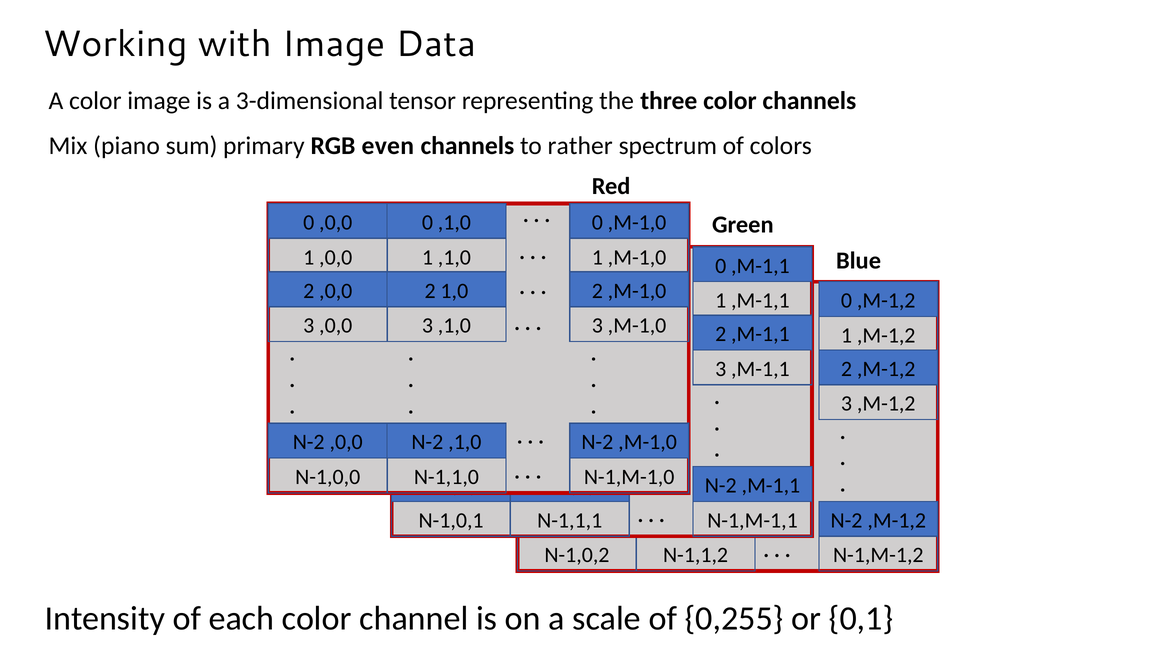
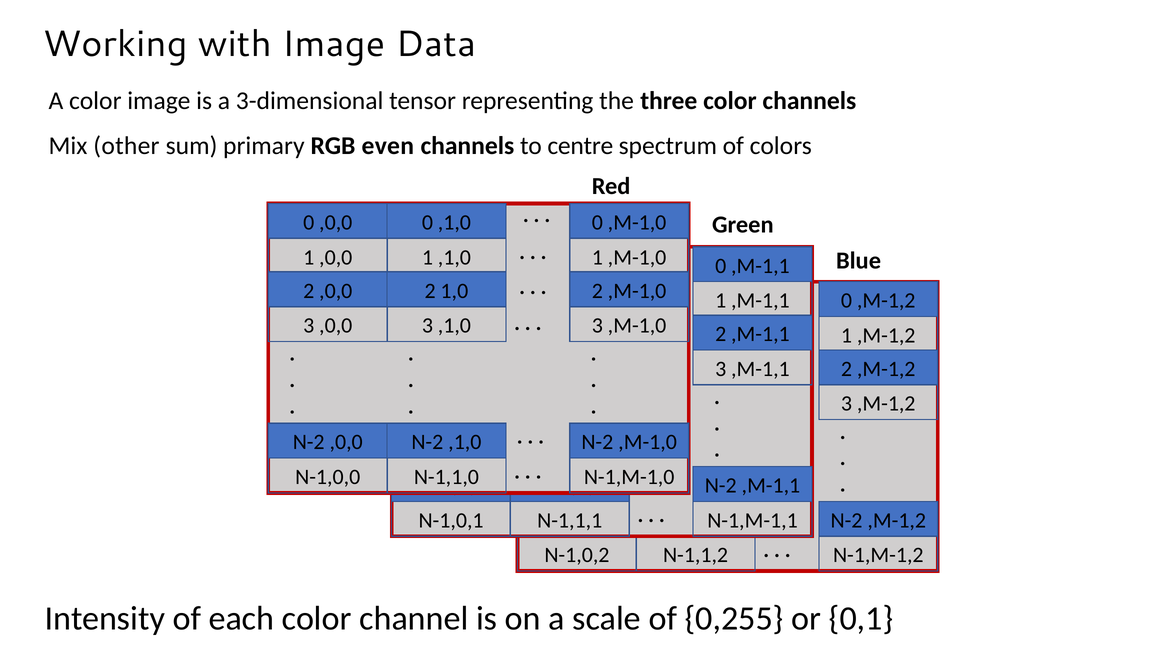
piano: piano -> other (126, 146)
rather: rather -> centre (580, 146)
